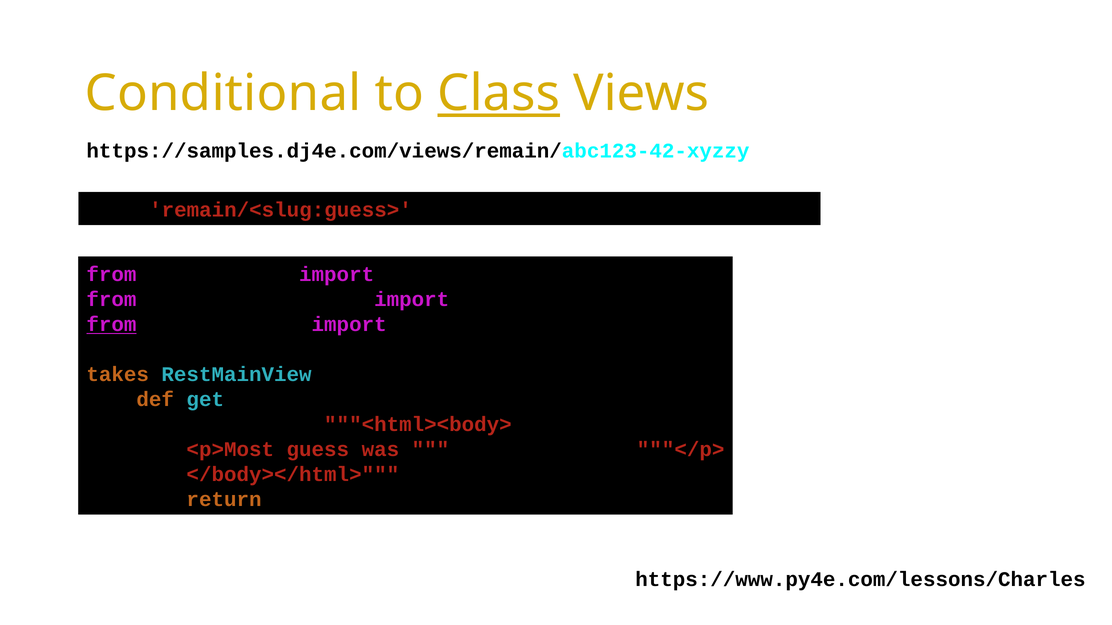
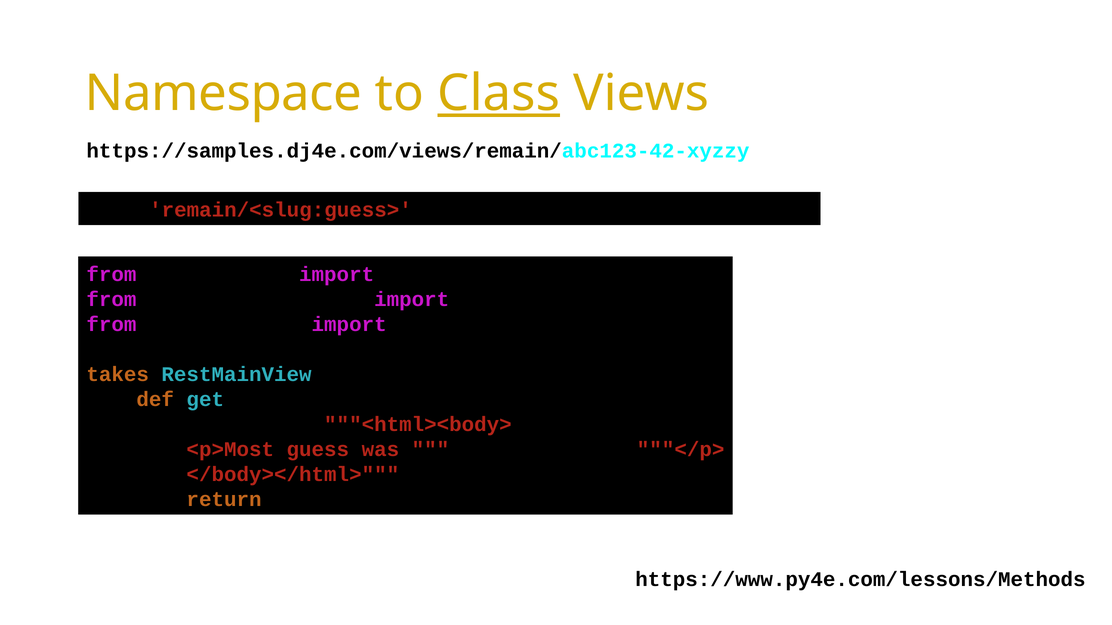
Conditional: Conditional -> Namespace (223, 93)
from underline: present -> none (111, 325)
https://www.py4e.com/lessons/Charles: https://www.py4e.com/lessons/Charles -> https://www.py4e.com/lessons/Methods (860, 580)
